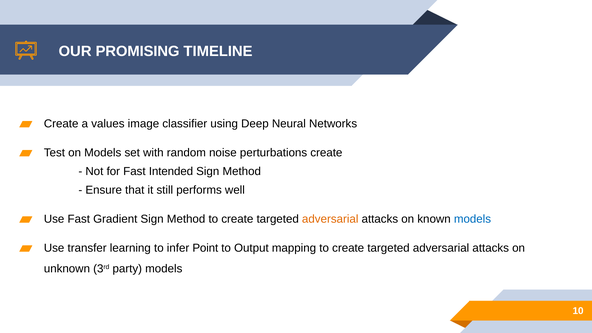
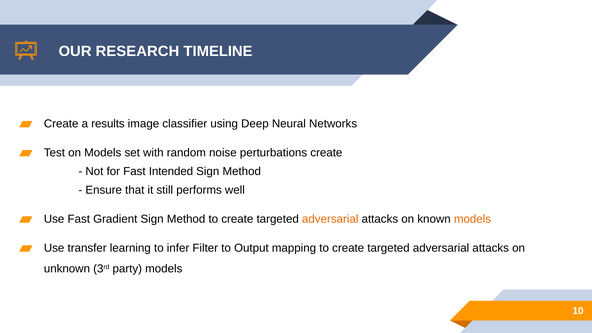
PROMISING: PROMISING -> RESEARCH (137, 51)
values: values -> results (108, 124)
models colour: blue -> orange (472, 219)
Point: Point -> Filter (205, 248)
